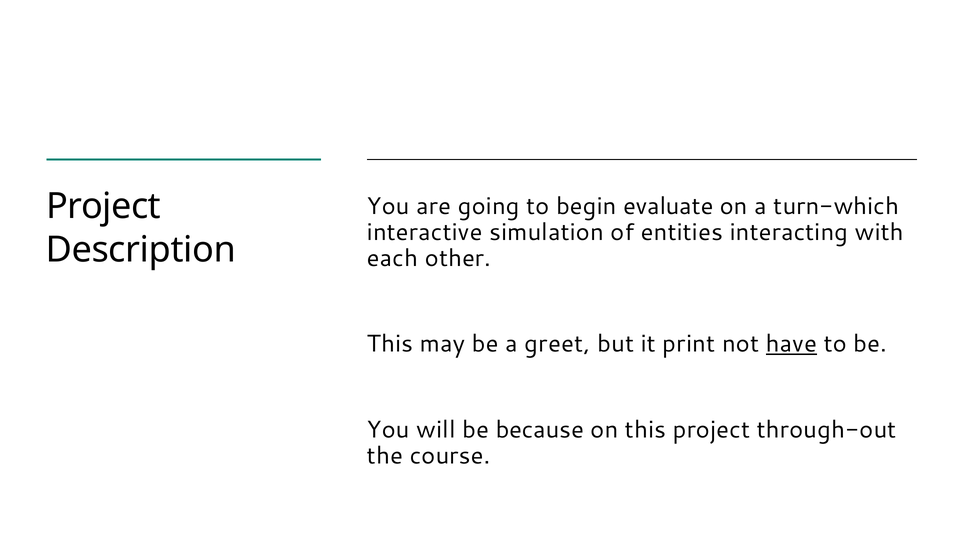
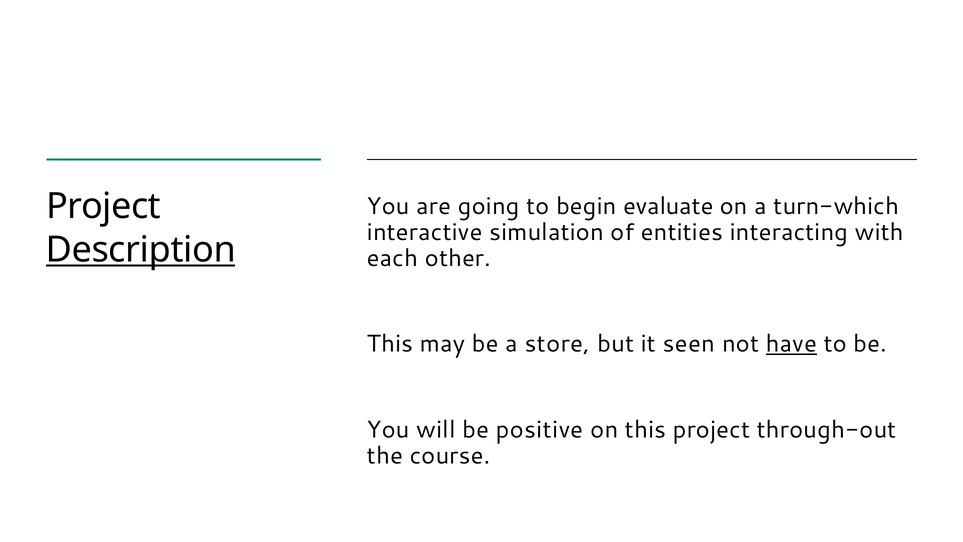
Description underline: none -> present (141, 250)
greet: greet -> store (557, 344)
print: print -> seen (689, 344)
because: because -> positive (540, 429)
